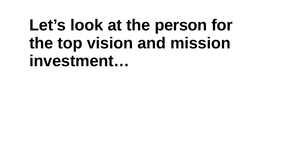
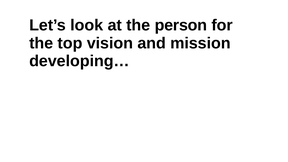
investment…: investment… -> developing… (79, 61)
